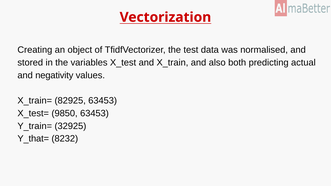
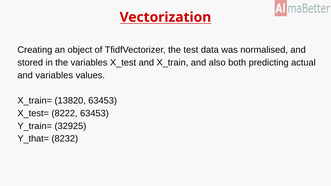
and negativity: negativity -> variables (54, 75)
82925: 82925 -> 13820 (70, 101)
9850: 9850 -> 8222 (65, 113)
